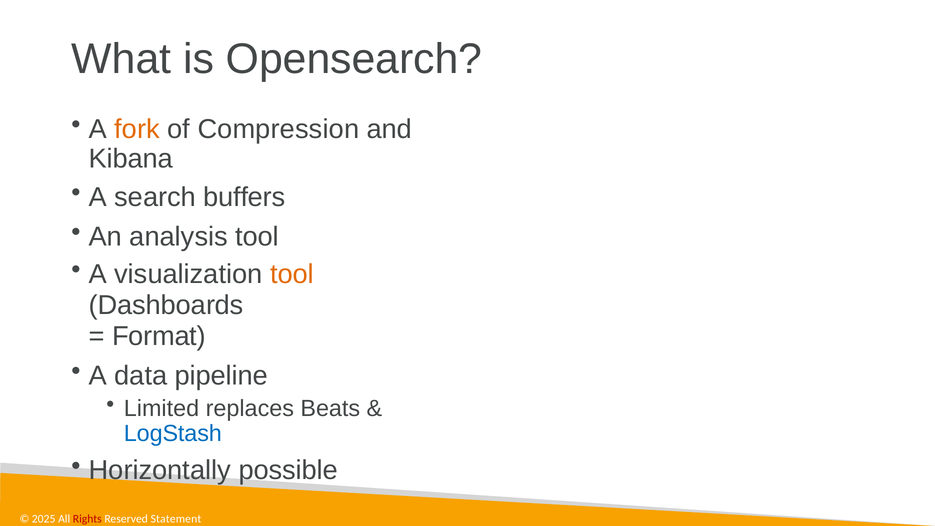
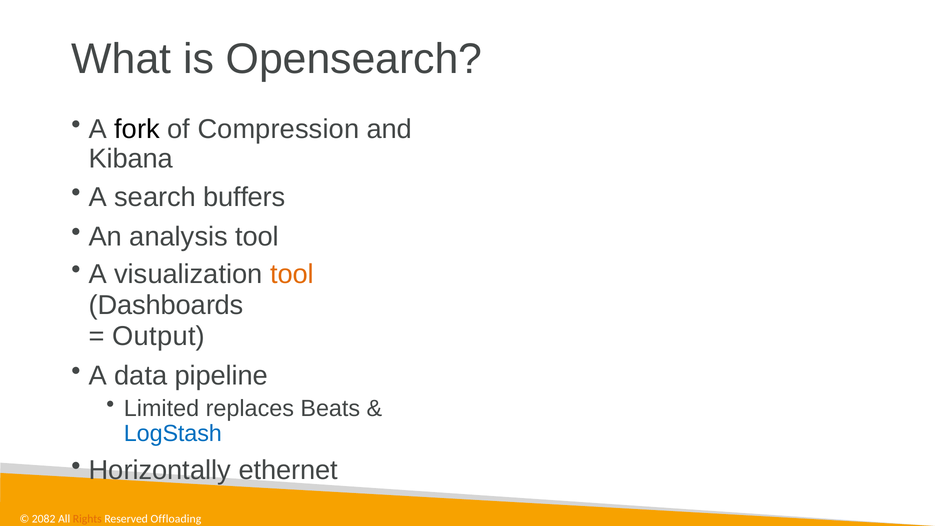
fork colour: orange -> black (137, 129)
Format: Format -> Output (159, 336)
possible: possible -> ethernet (288, 470)
2025: 2025 -> 2082 (44, 519)
Rights colour: red -> orange (87, 519)
Statement: Statement -> Offloading (176, 519)
